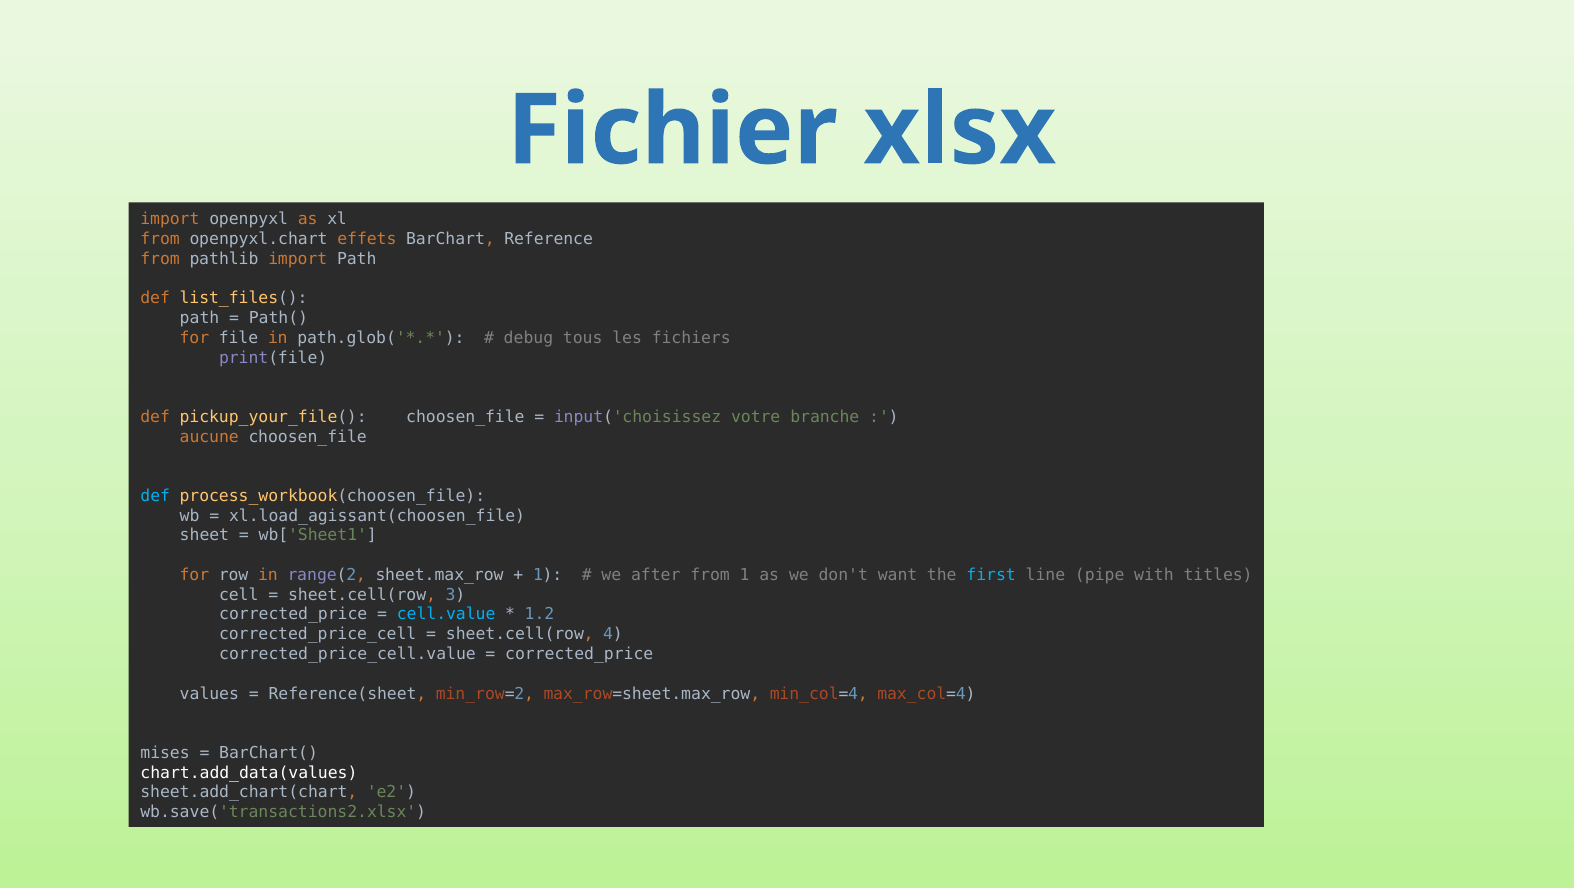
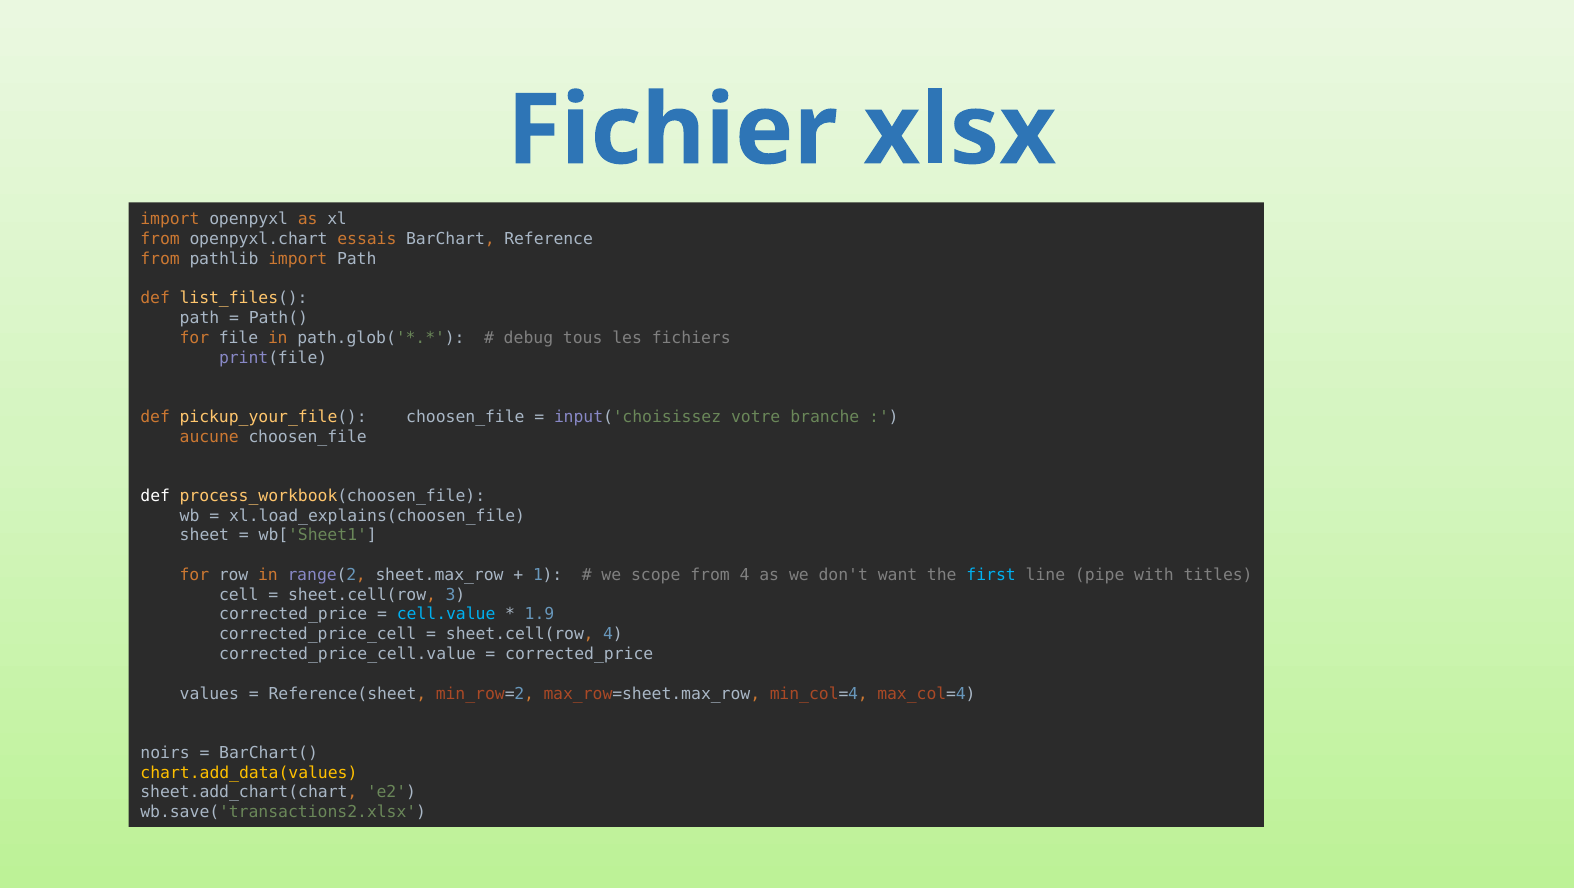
effets: effets -> essais (367, 239)
def colour: light blue -> white (155, 496)
xl.load_agissant(choosen_file: xl.load_agissant(choosen_file -> xl.load_explains(choosen_file (377, 515)
after: after -> scope (656, 575)
from 1: 1 -> 4 (745, 575)
1.2: 1.2 -> 1.9 (540, 614)
mises: mises -> noirs (165, 753)
chart.add_data(values colour: white -> yellow (249, 772)
